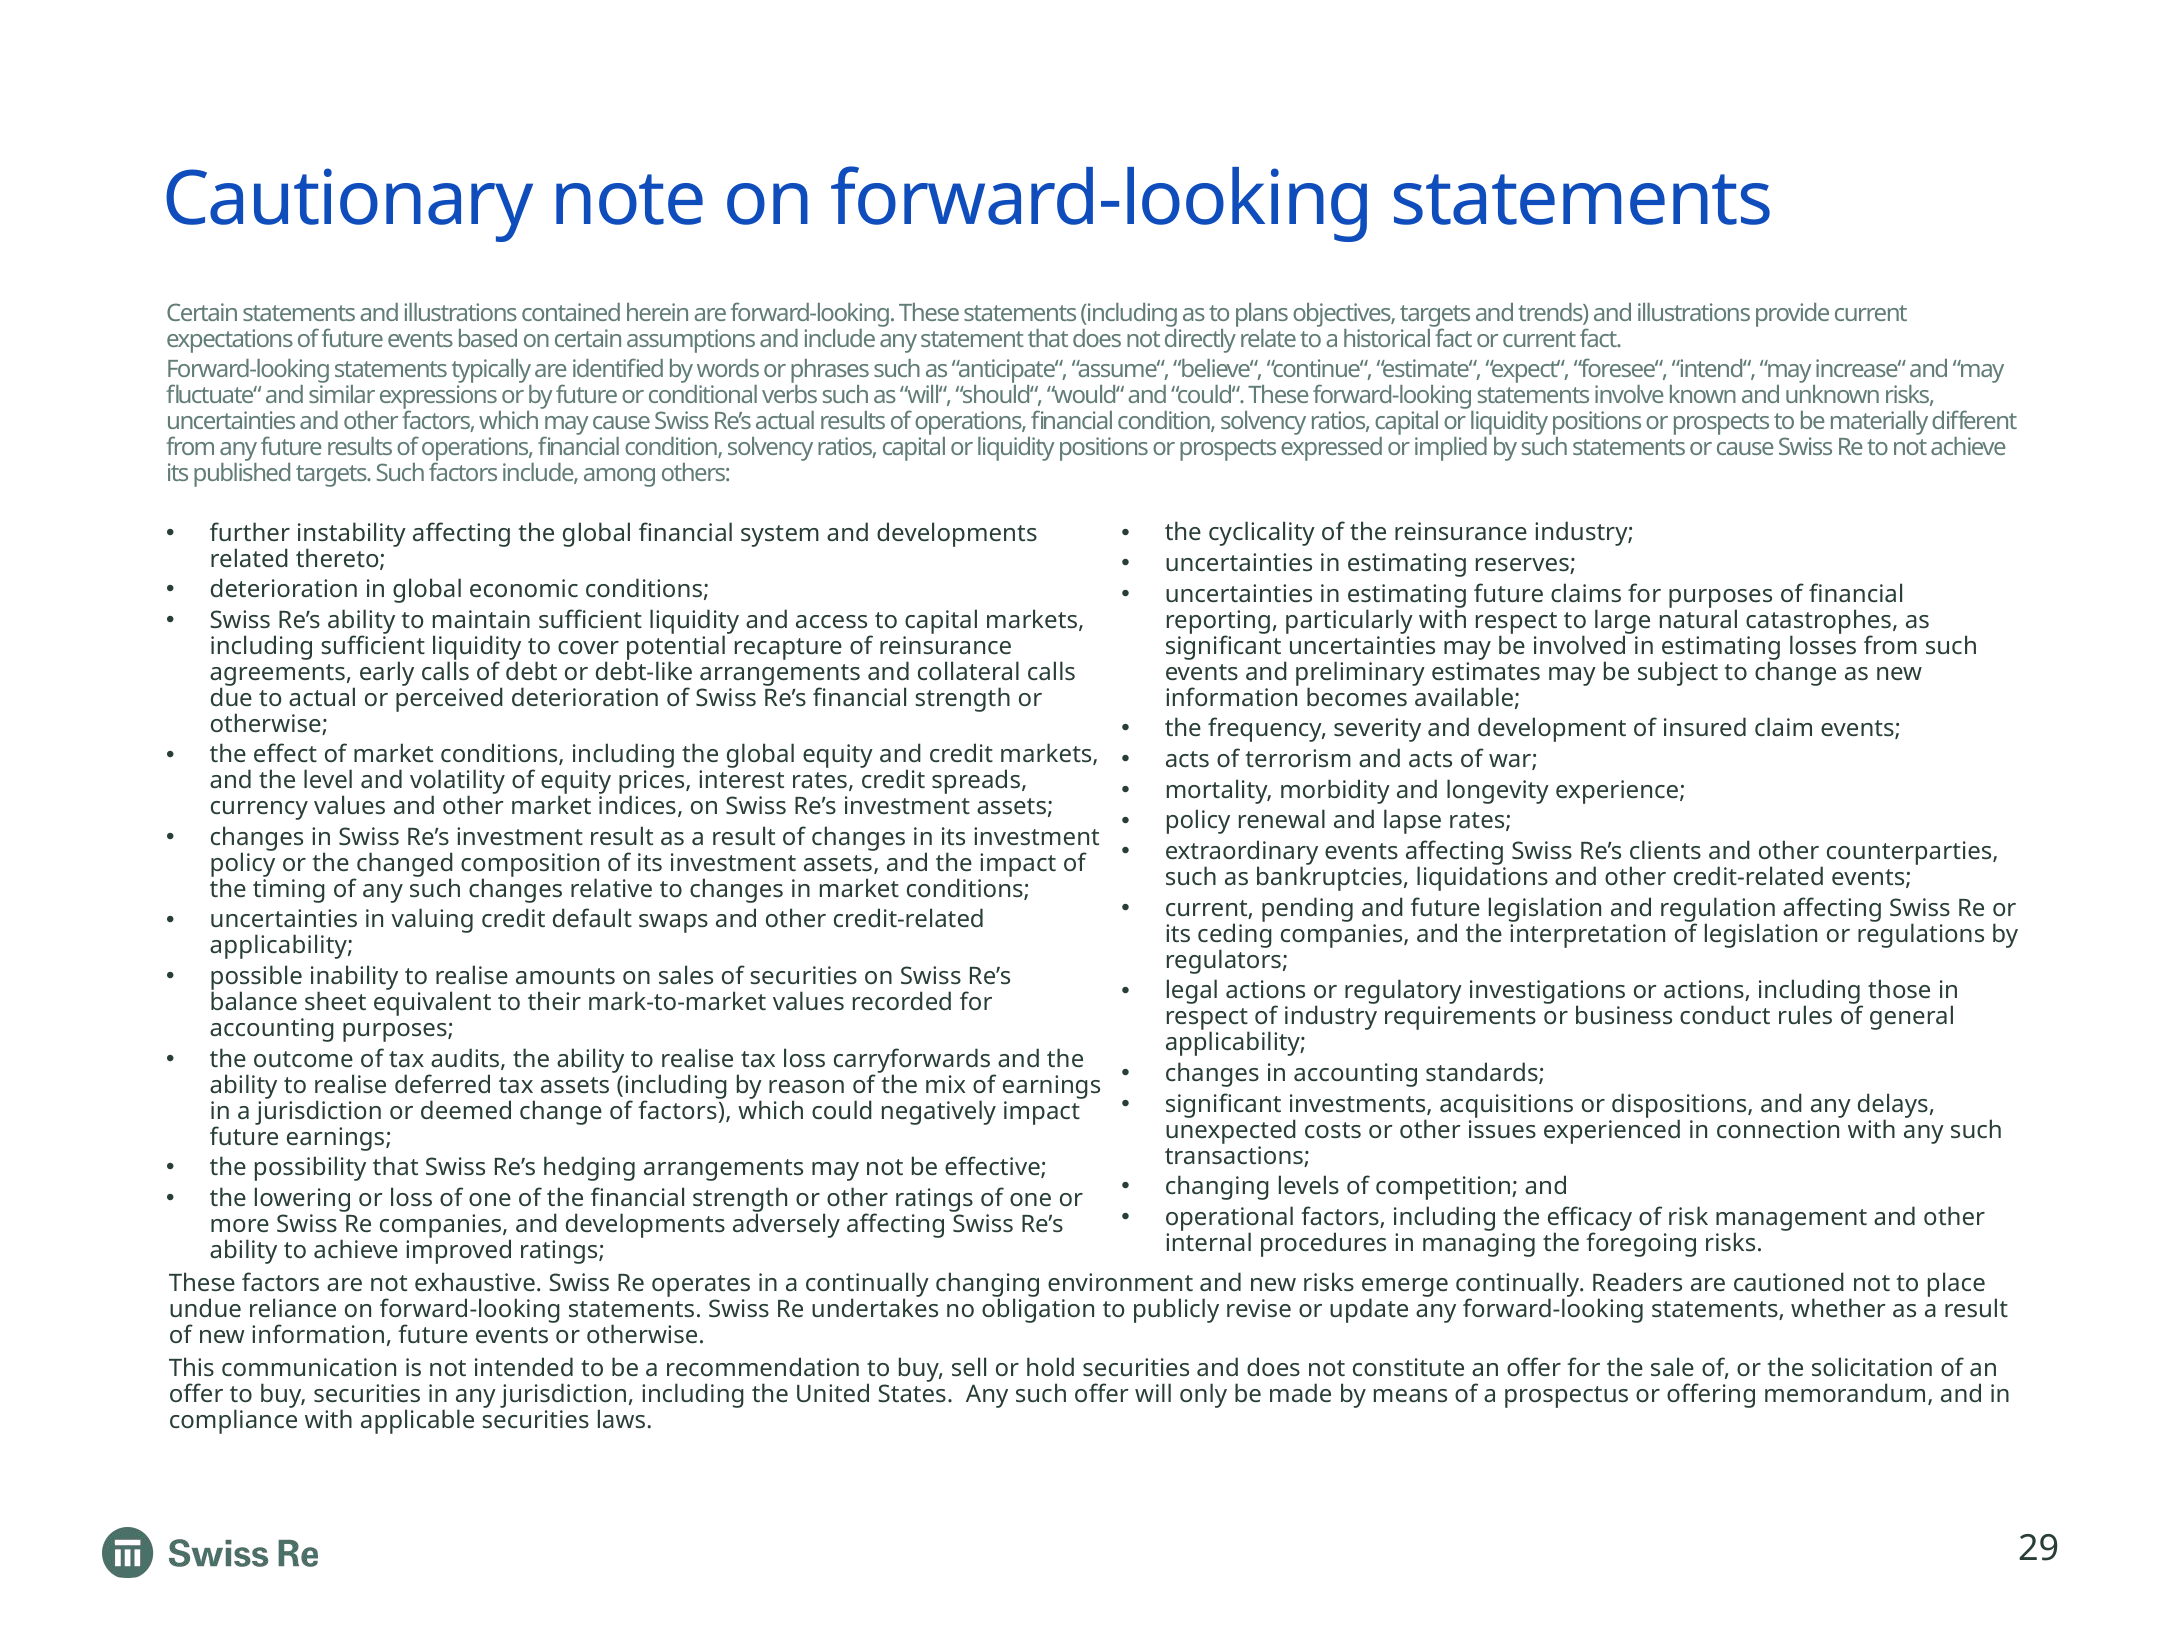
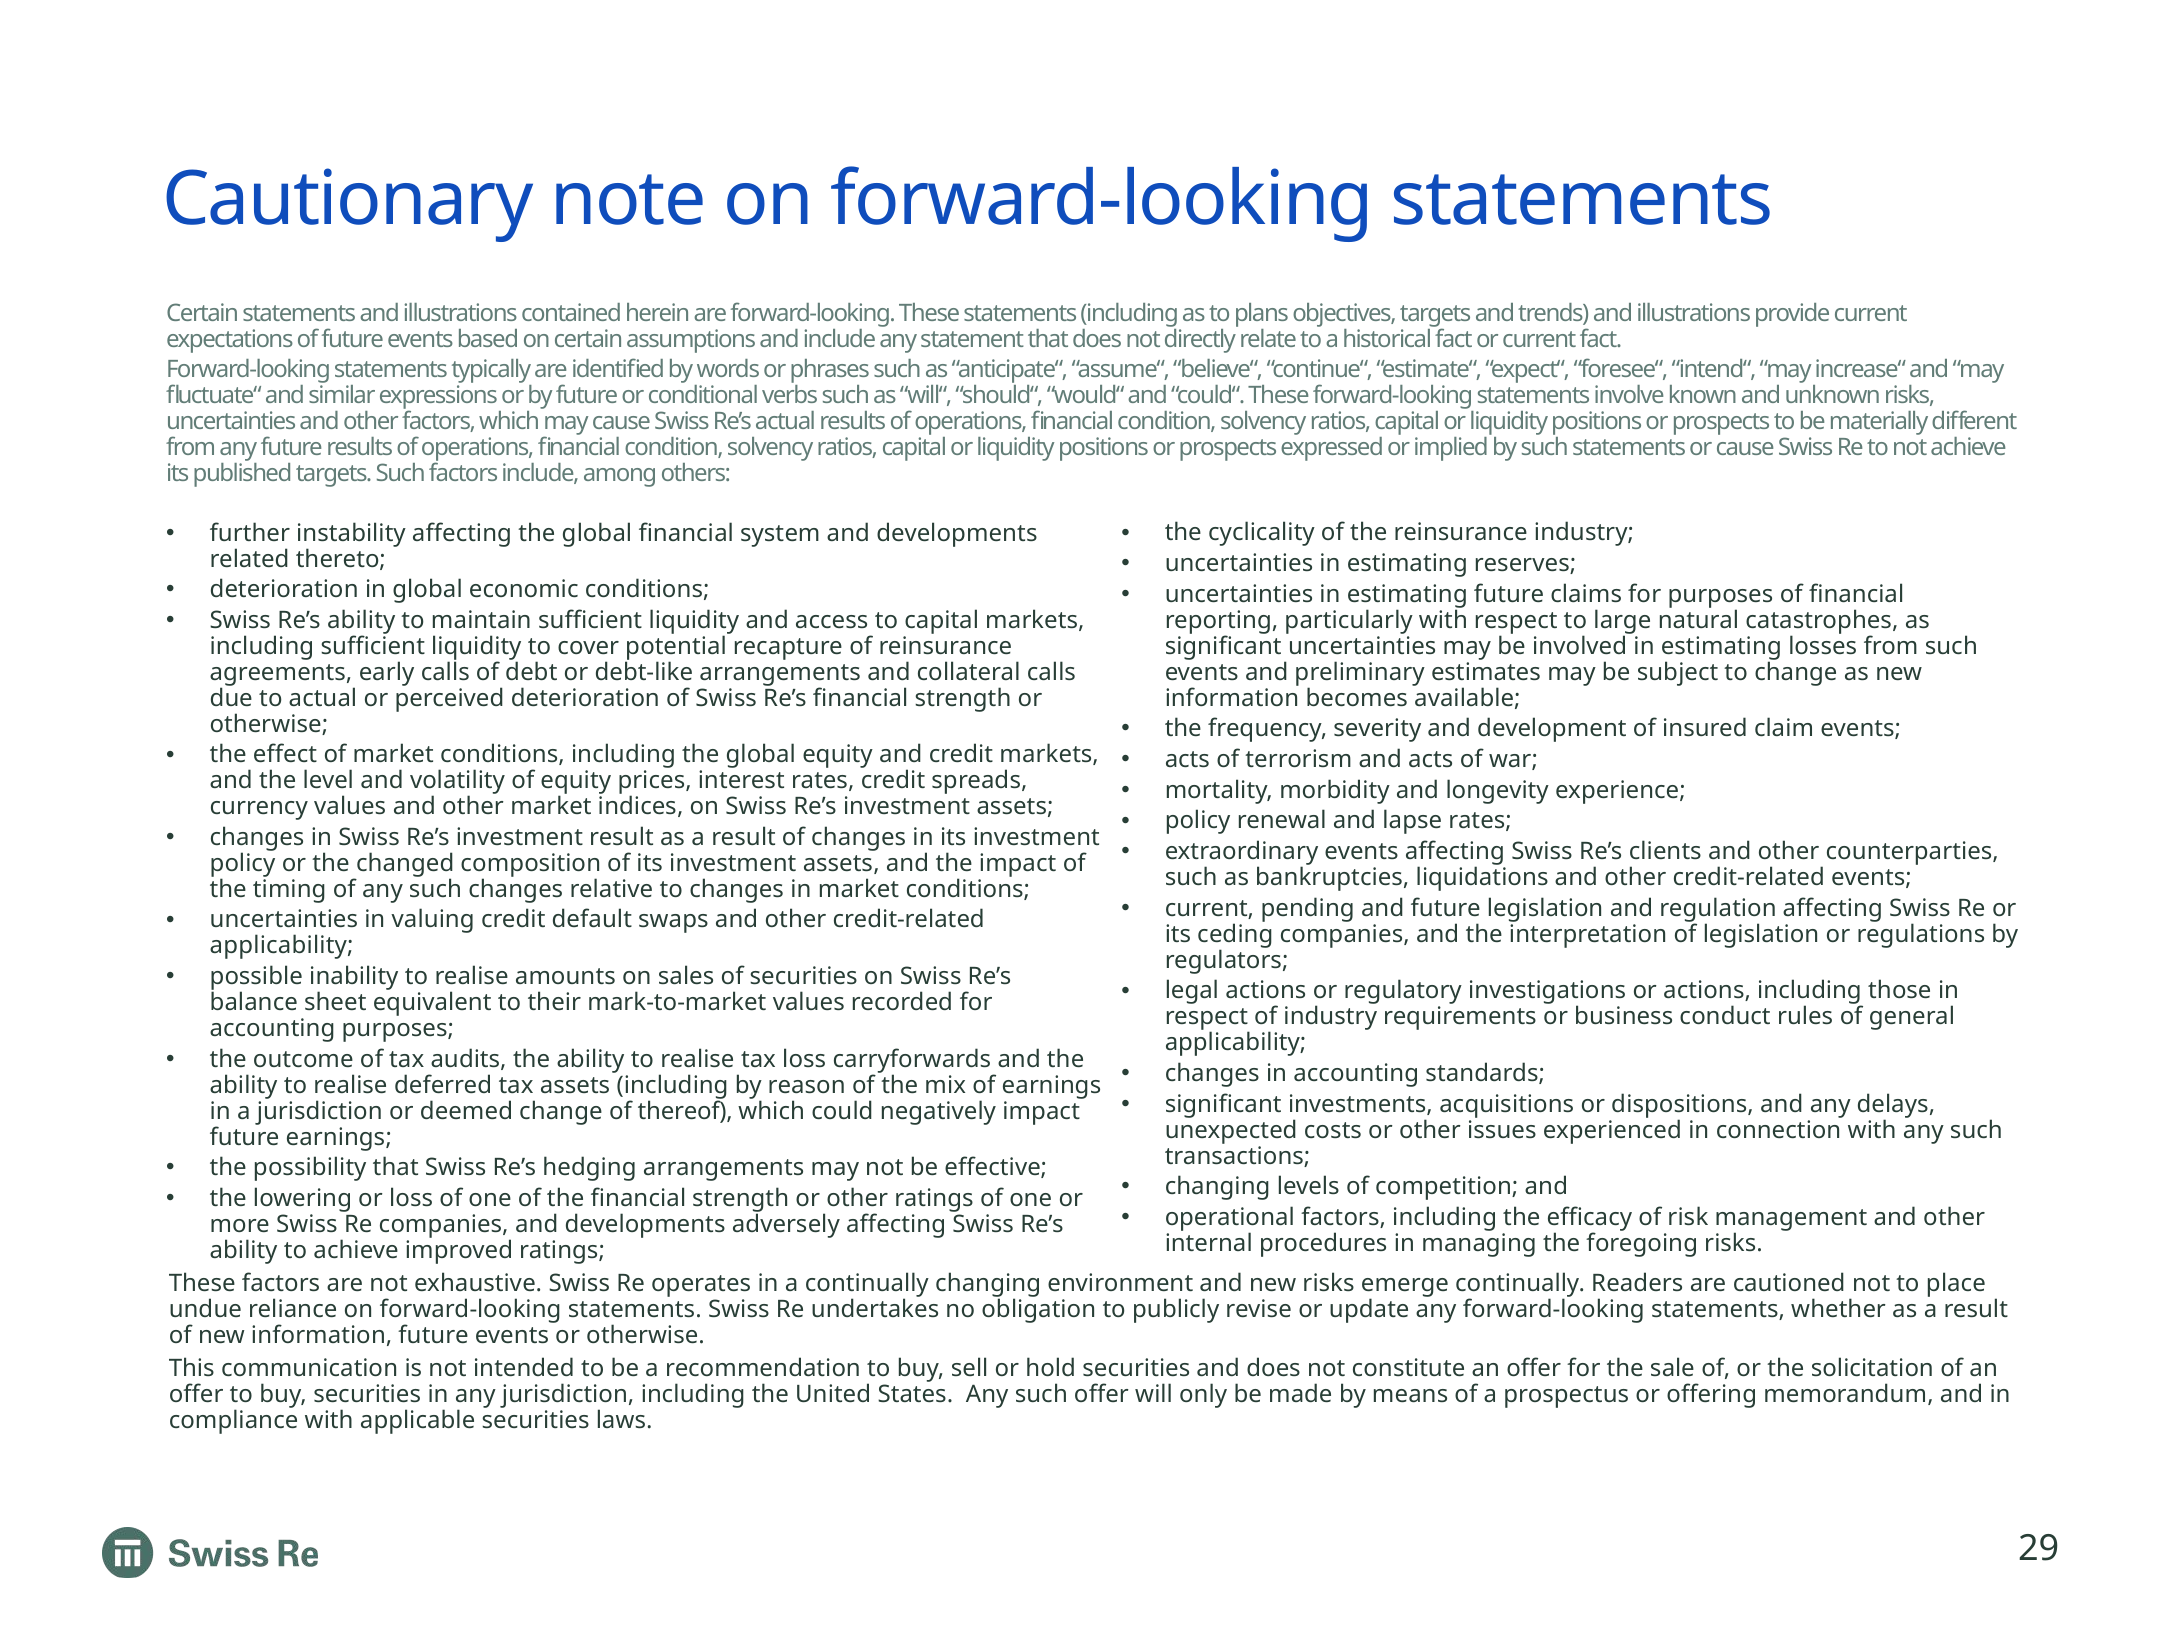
of factors: factors -> thereof (685, 1111)
